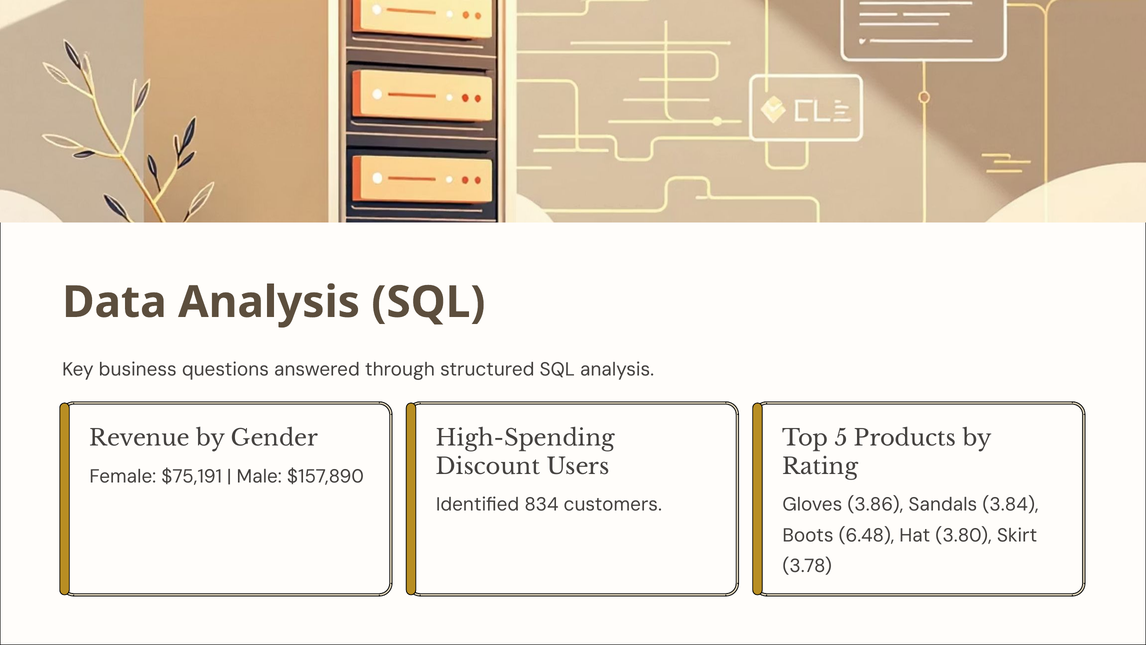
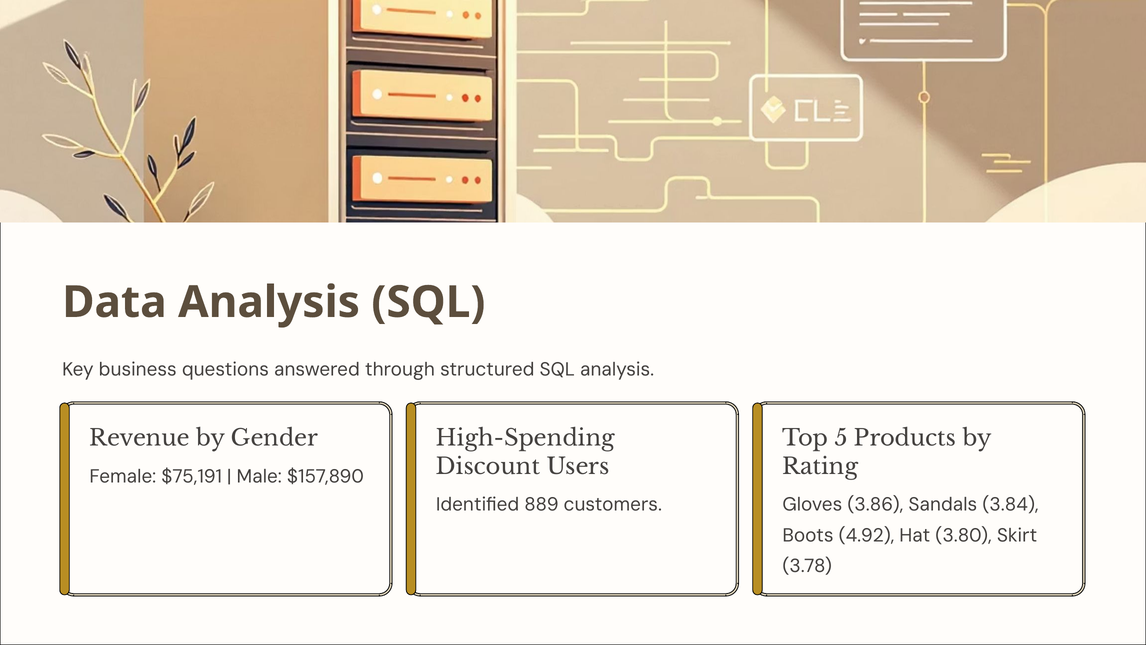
834: 834 -> 889 (542, 504)
6.48: 6.48 -> 4.92 (867, 535)
